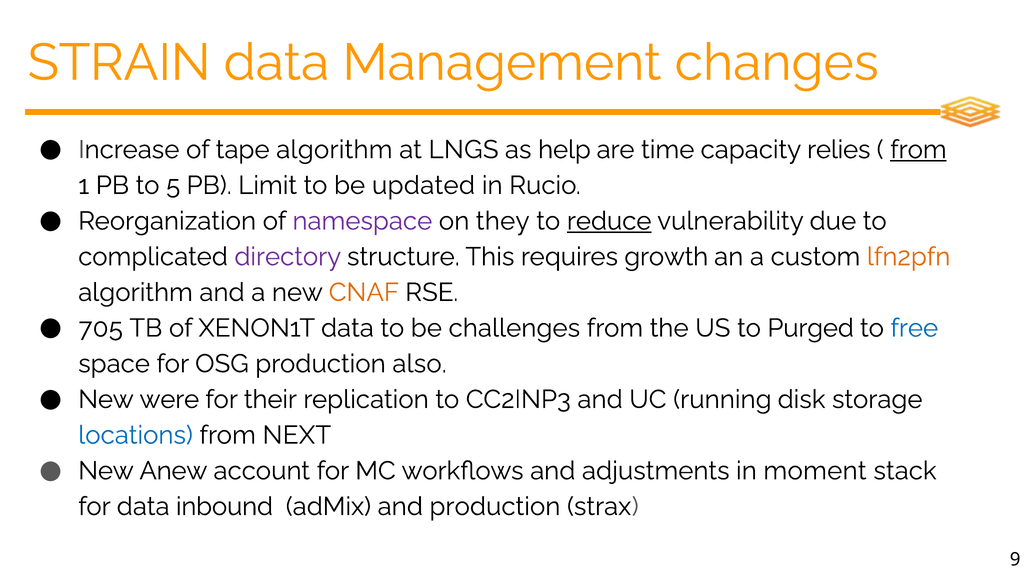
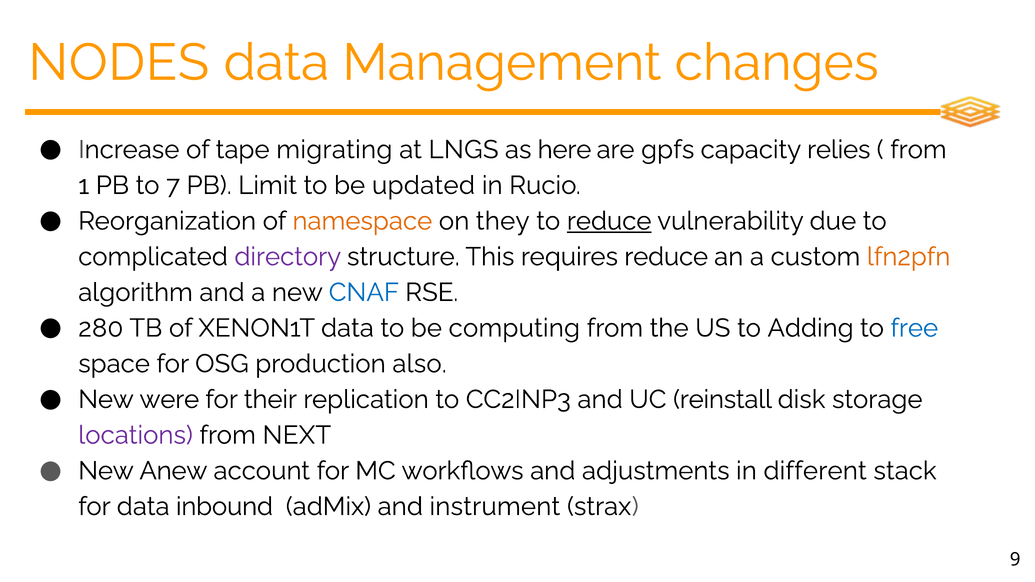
STRAIN: STRAIN -> NODES (119, 63)
tape algorithm: algorithm -> migrating (334, 150)
help: help -> here (564, 150)
time: time -> gpfs (668, 150)
from underline: present -> none (918, 150)
5: 5 -> 7 (173, 185)
namespace colour: purple -> orange (362, 221)
requires growth: growth -> reduce (666, 257)
CNAF colour: orange -> blue (364, 293)
705: 705 -> 280 (101, 328)
challenges: challenges -> computing (514, 328)
Purged: Purged -> Adding (811, 328)
running: running -> reinstall (723, 400)
locations colour: blue -> purple (136, 435)
moment: moment -> different (815, 471)
and production: production -> instrument (495, 507)
